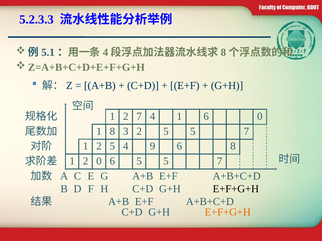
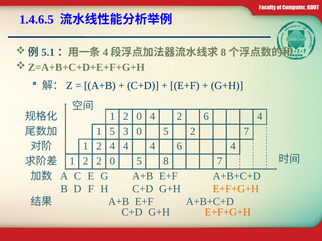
5.2.3.3: 5.2.3.3 -> 1.4.6.5 (36, 20)
2 7: 7 -> 0 (139, 117)
4 1: 1 -> 2 (179, 117)
0: 0 -> 4 (260, 117)
1 8: 8 -> 5 (112, 132)
3 2: 2 -> 0 (139, 132)
5: 5 -> 2 (193, 132)
1 2 5: 5 -> 4 (112, 146)
9: 9 -> 4 (153, 146)
8: 8 -> 4 (233, 146)
2 0: 0 -> 2 (99, 161)
6: 6 -> 0 (112, 161)
5: 5 -> 8 (166, 161)
E+F+G+H colour: black -> orange (236, 189)
